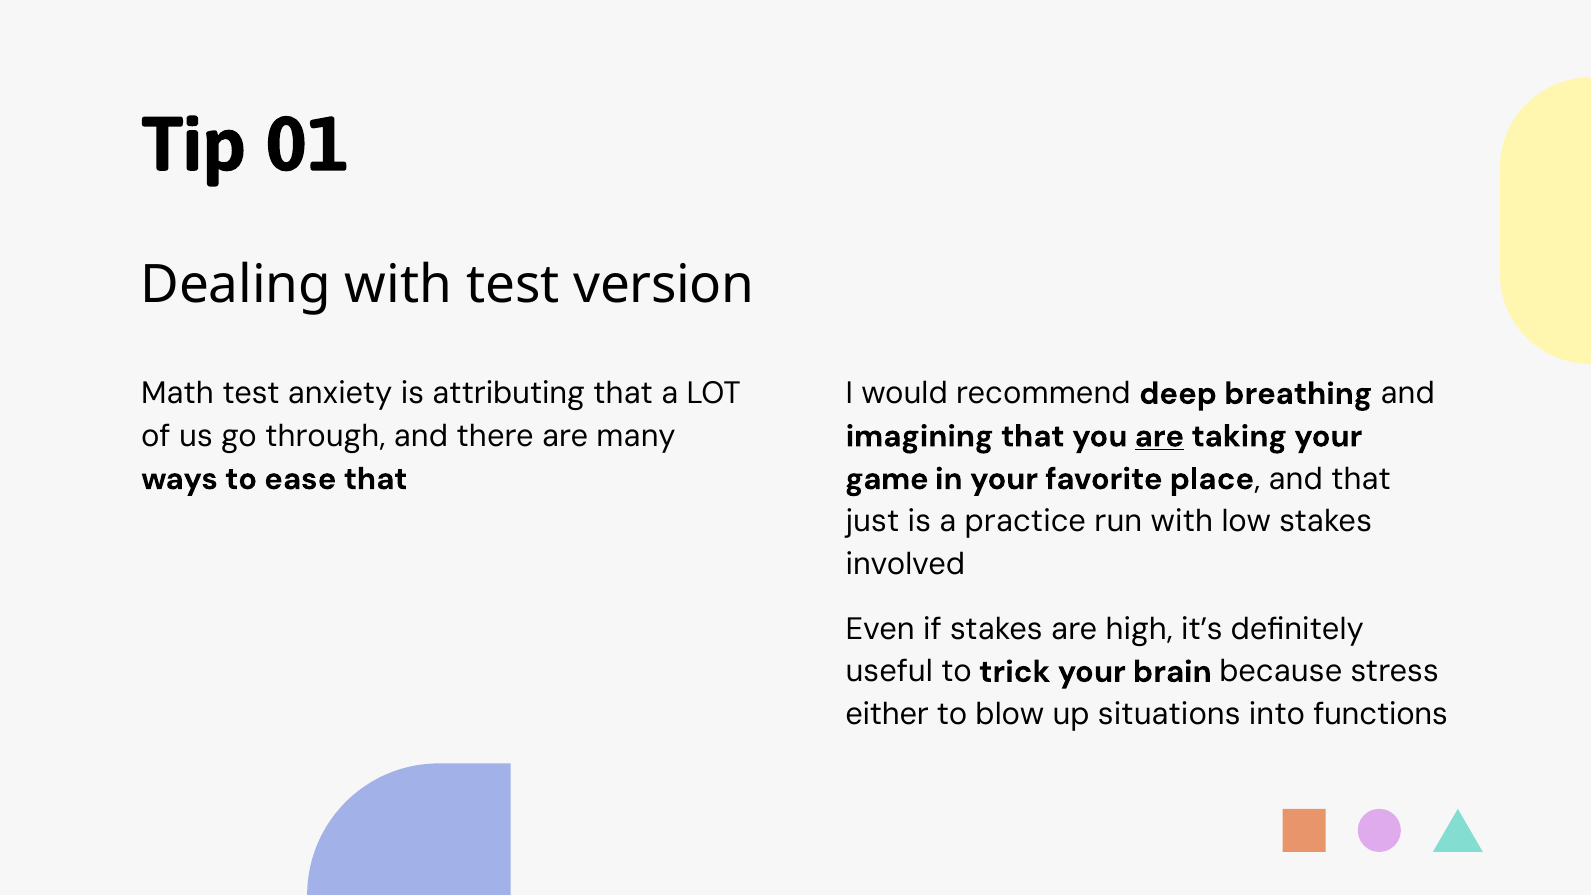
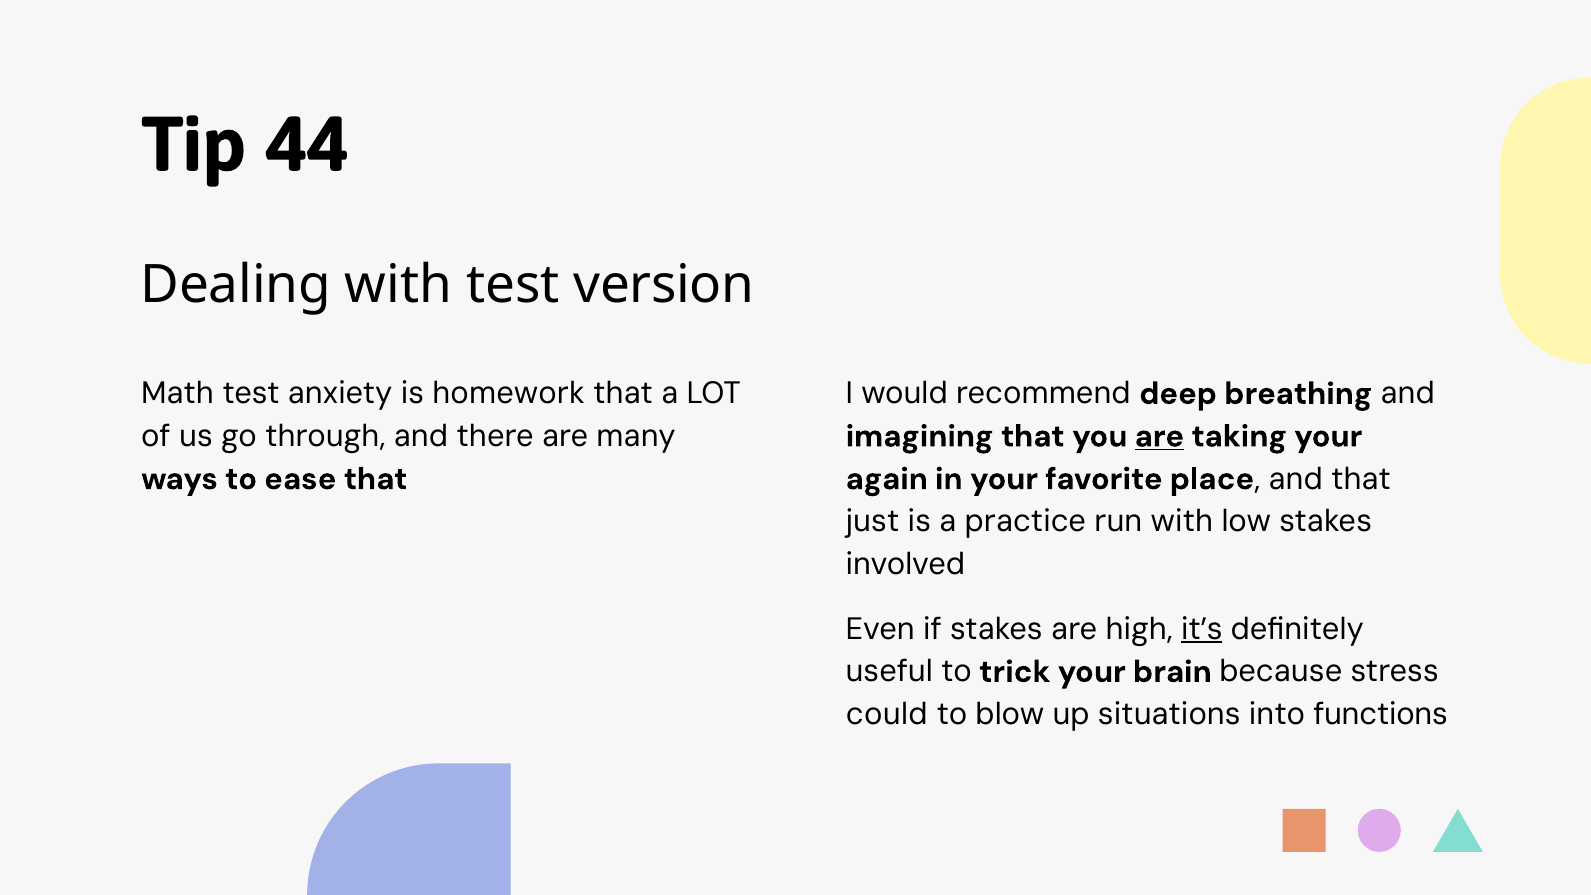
01: 01 -> 44 (307, 145)
attributing: attributing -> homework (509, 394)
game: game -> again (887, 479)
it’s underline: none -> present (1202, 629)
either: either -> could (887, 714)
